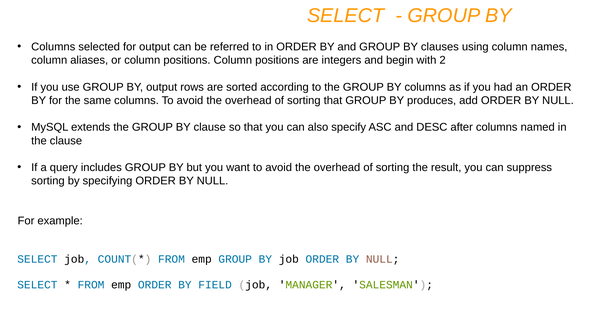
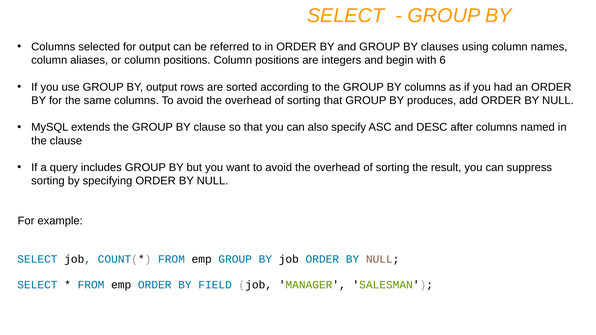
2: 2 -> 6 (443, 60)
